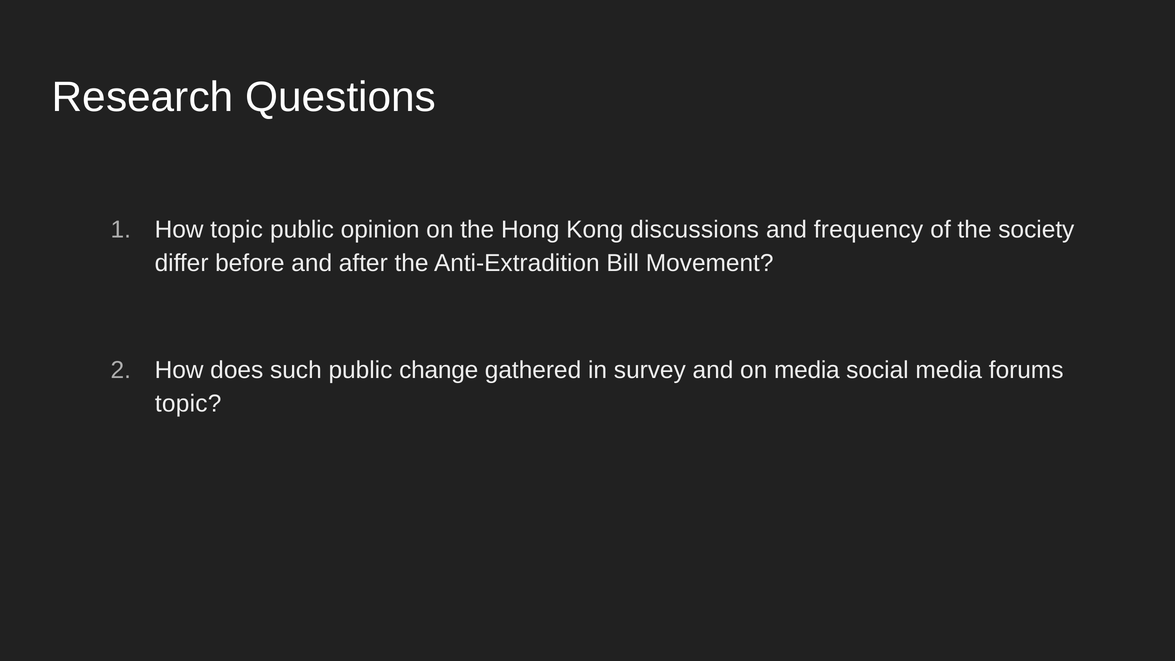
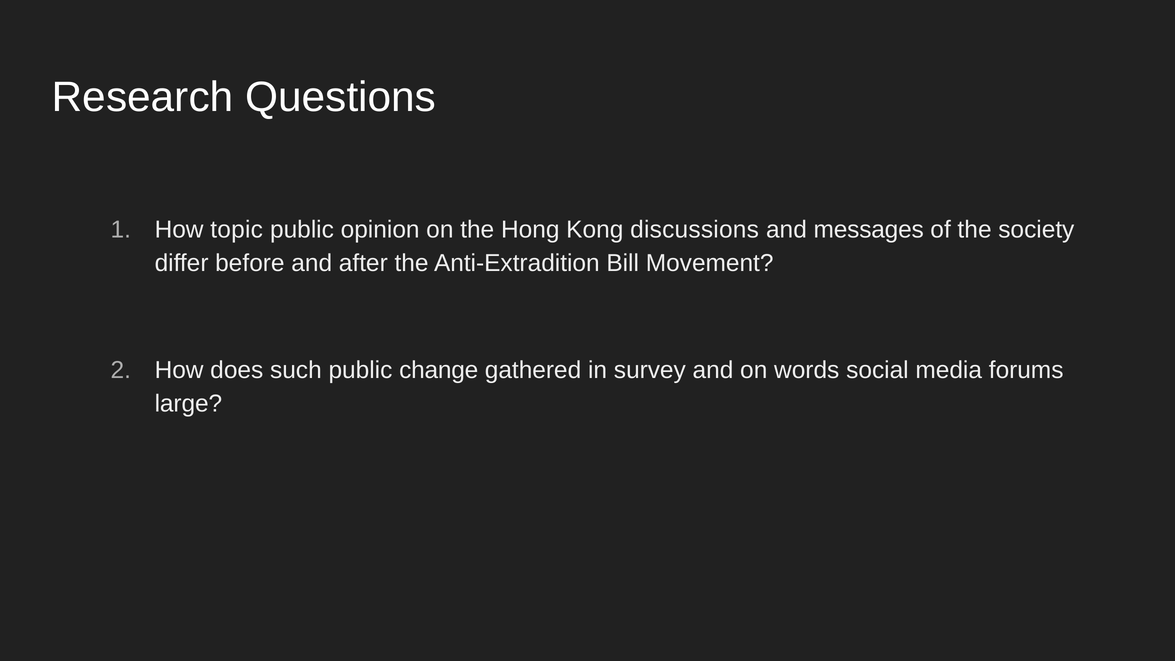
frequency: frequency -> messages (869, 230)
on media: media -> words (807, 370)
topic: topic -> large (188, 404)
